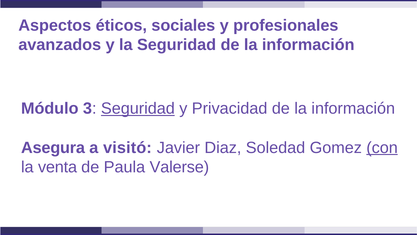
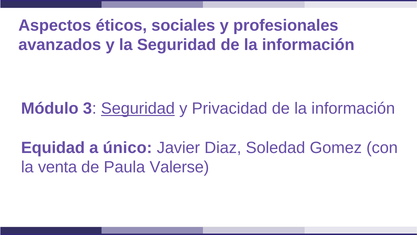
Asegura: Asegura -> Equidad (53, 147)
visitó: visitó -> único (127, 147)
con underline: present -> none (382, 147)
